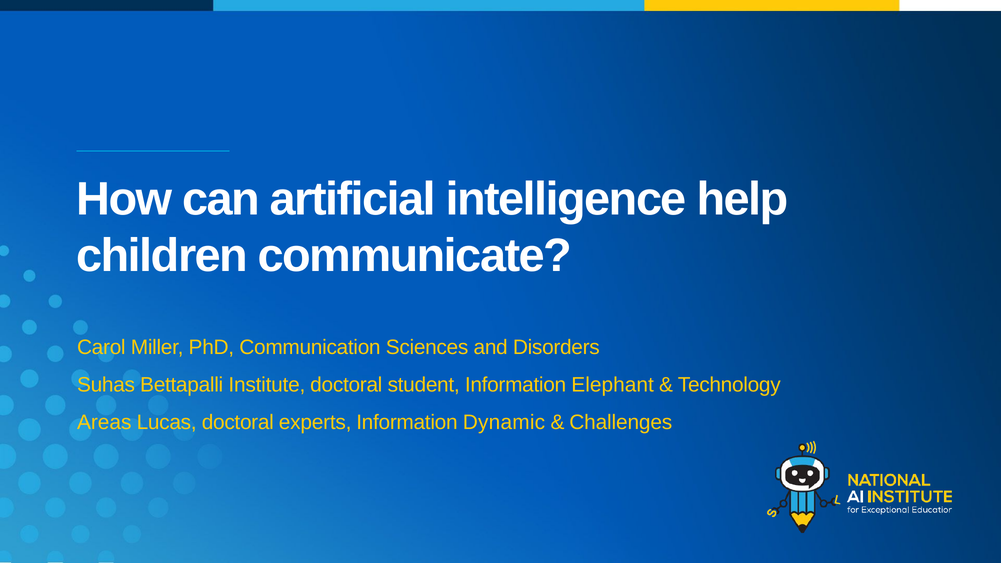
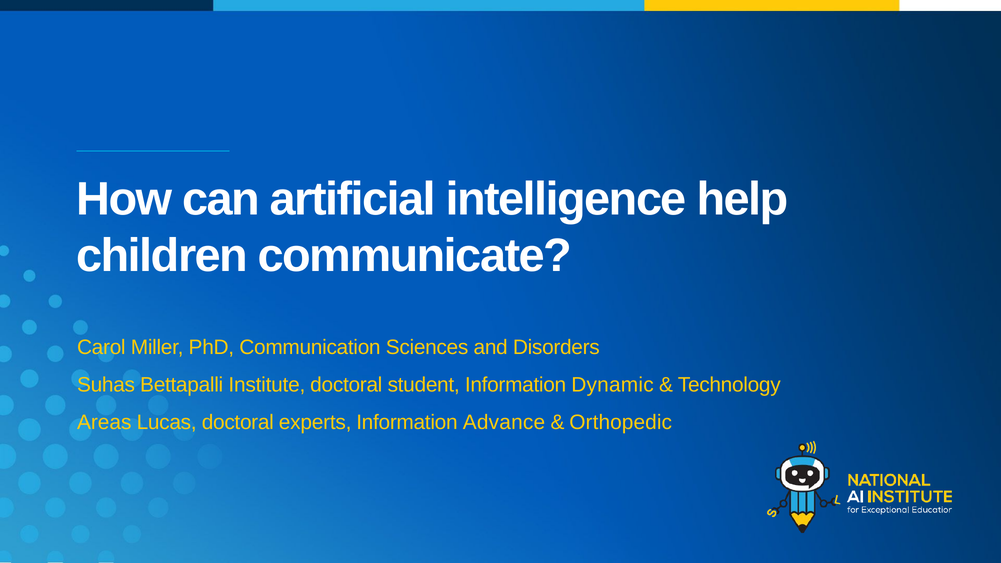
Elephant: Elephant -> Dynamic (613, 385)
Dynamic: Dynamic -> Advance (504, 423)
Challenges: Challenges -> Orthopedic (621, 423)
